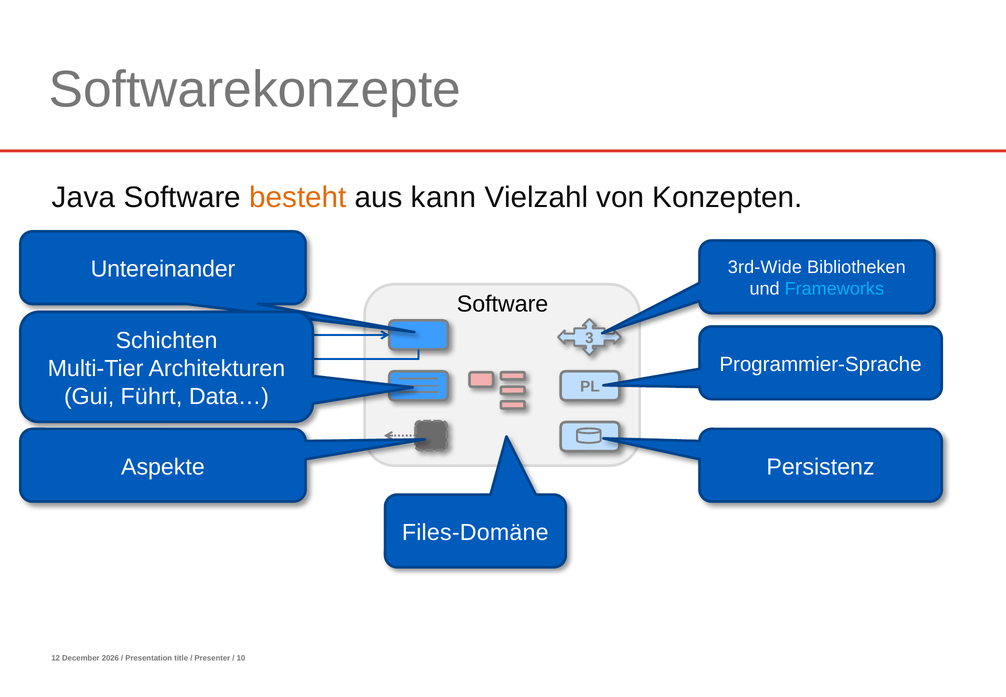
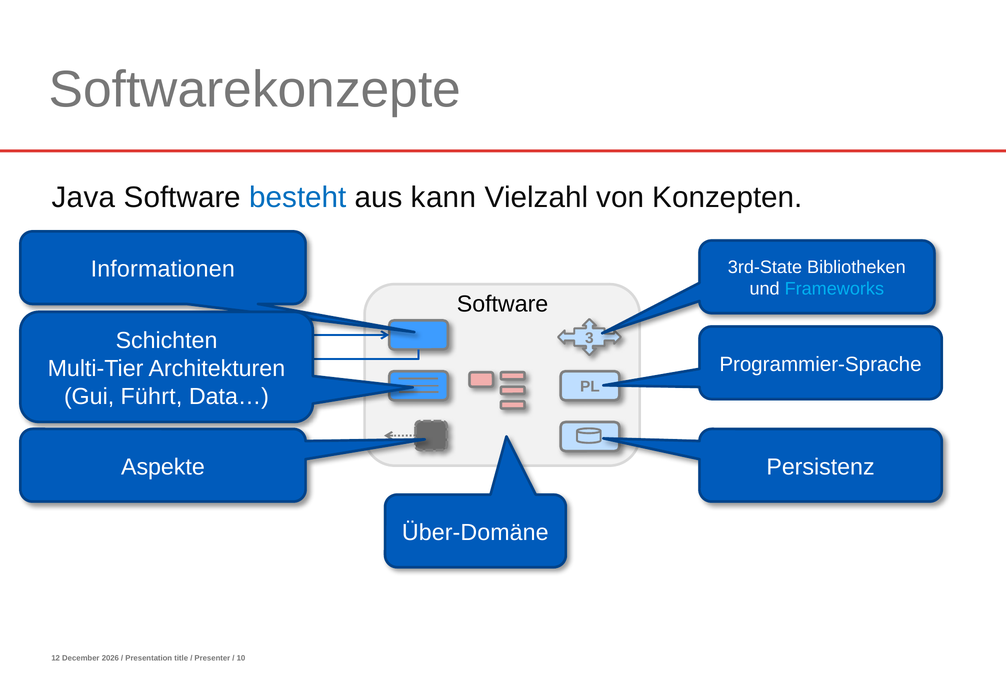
besteht colour: orange -> blue (298, 197)
Untereinander: Untereinander -> Informationen (163, 269)
3rd-Wide: 3rd-Wide -> 3rd-State (765, 267)
Files-Domäne: Files-Domäne -> Über-Domäne (475, 532)
